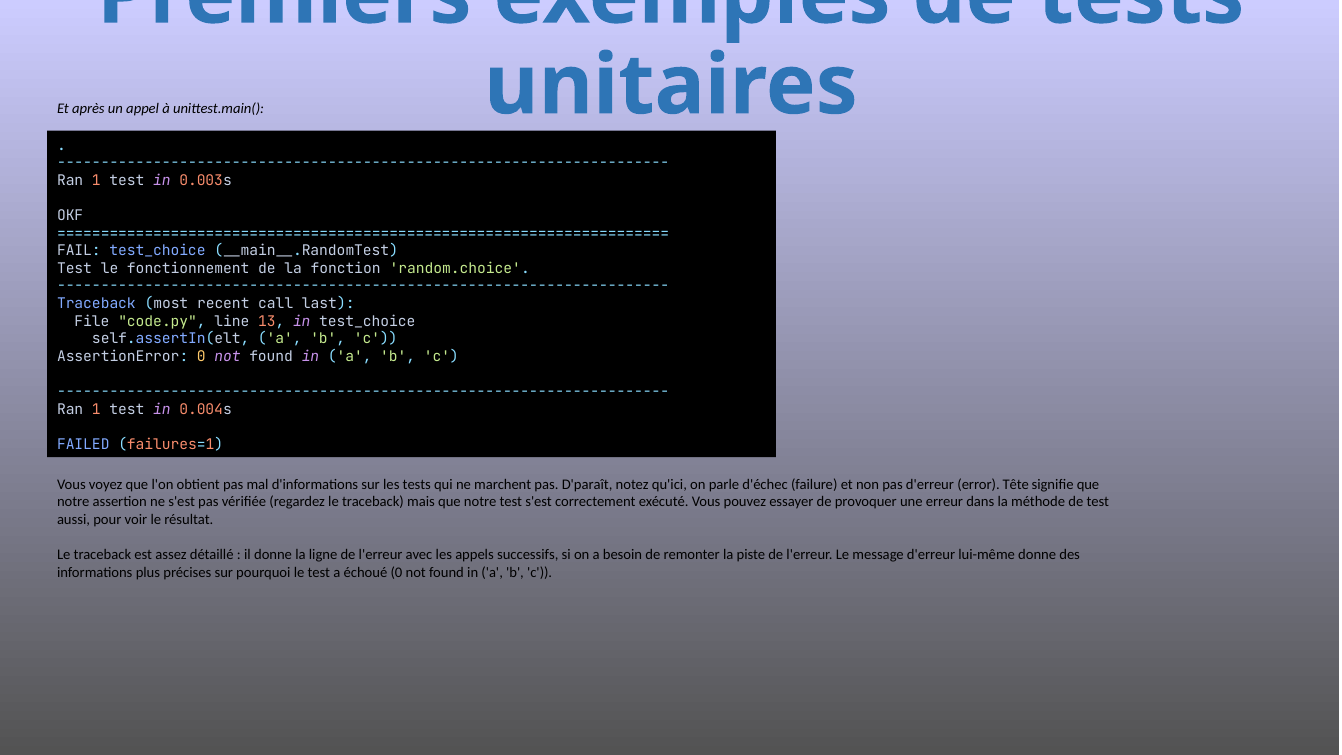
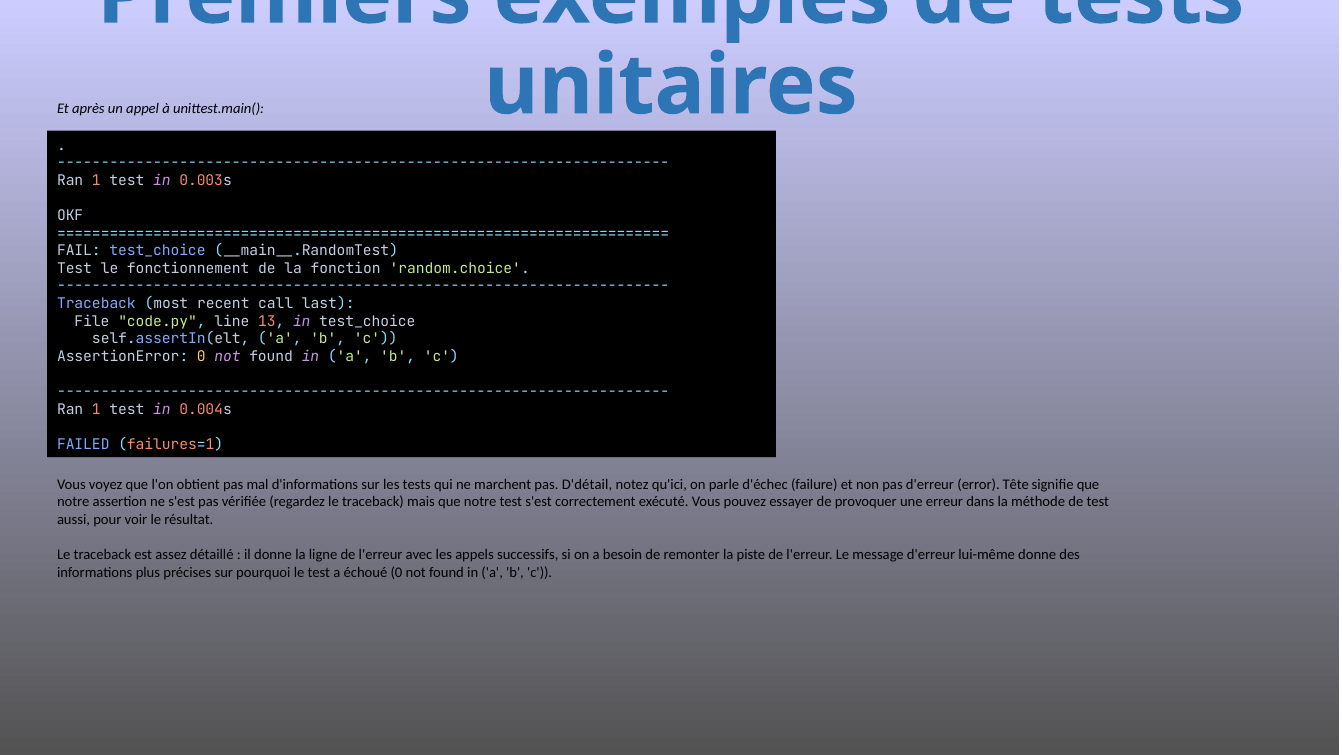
D'paraît: D'paraît -> D'détail (587, 484)
